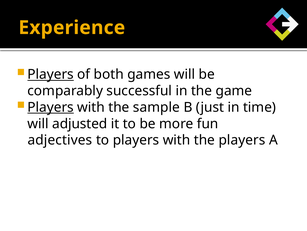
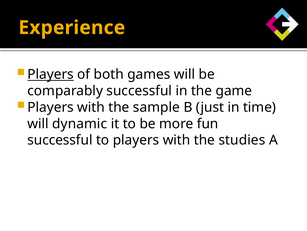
Players underline: present -> none (51, 107)
adjusted: adjusted -> dynamic (80, 123)
adjectives: adjectives -> successful (60, 140)
the players: players -> studies (242, 140)
